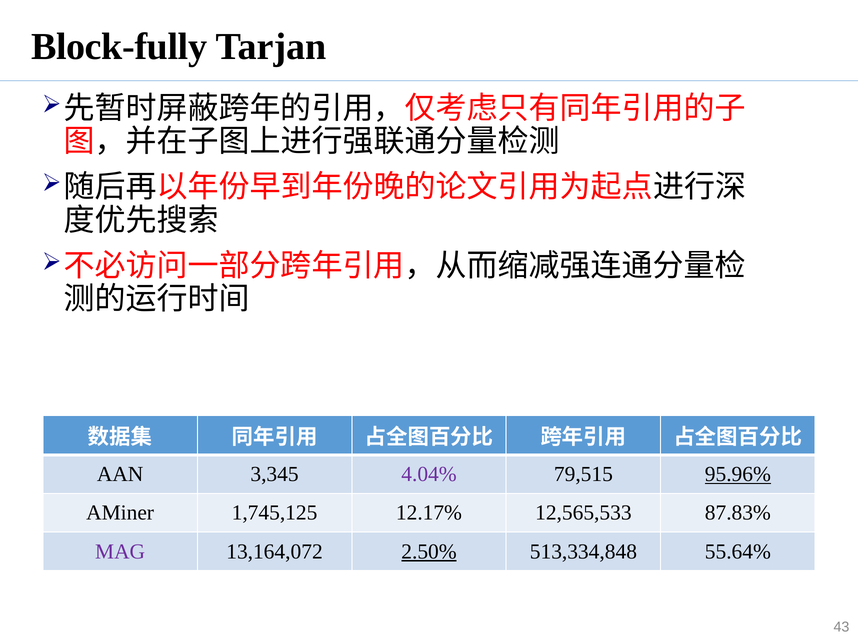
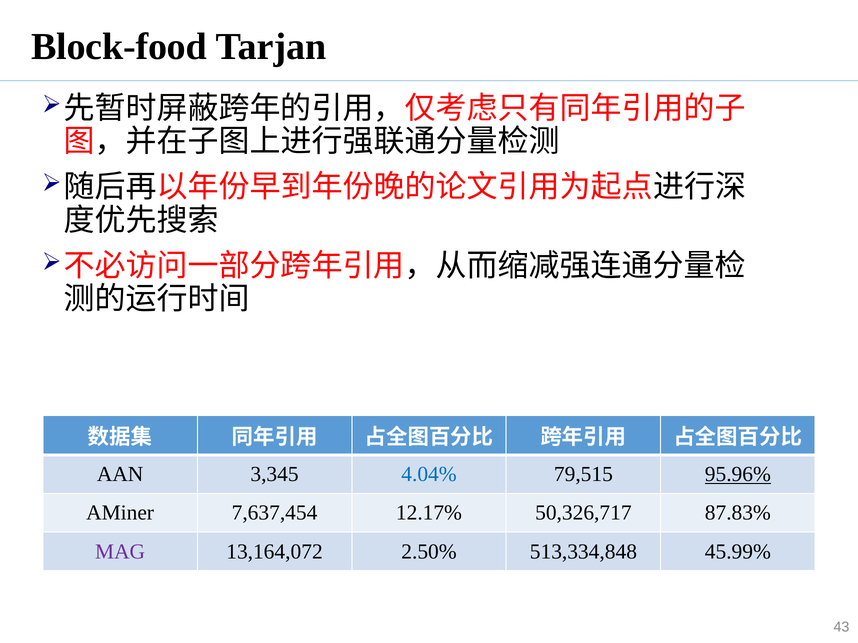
Block-fully: Block-fully -> Block-food (119, 46)
4.04% colour: purple -> blue (429, 475)
1,745,125: 1,745,125 -> 7,637,454 (275, 513)
12,565,533: 12,565,533 -> 50,326,717 (583, 513)
2.50% underline: present -> none (429, 552)
55.64%: 55.64% -> 45.99% (738, 552)
